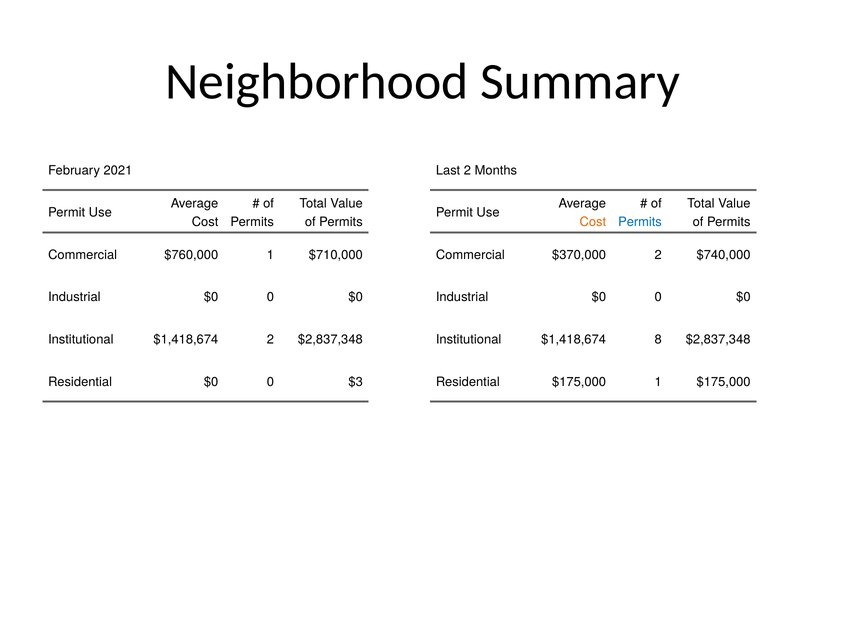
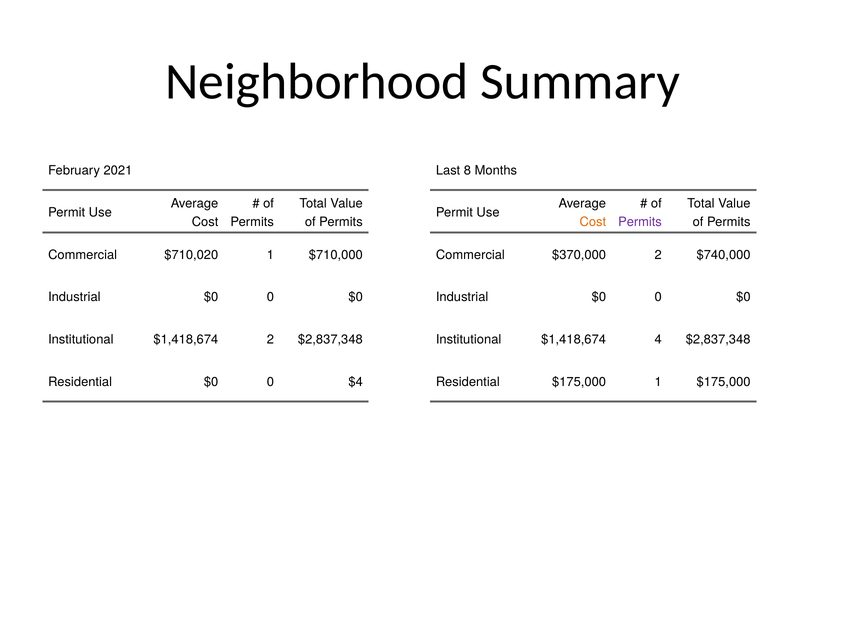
Last 2: 2 -> 8 (467, 171)
Permits colour: blue -> purple (640, 222)
$760,000: $760,000 -> $710,020 (191, 255)
8: 8 -> 4 (658, 340)
$3: $3 -> $4 (356, 382)
